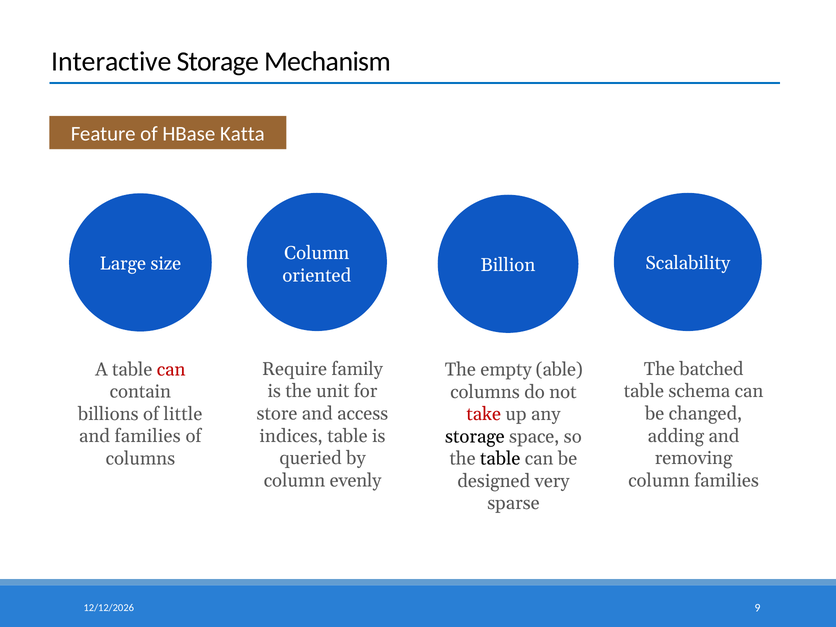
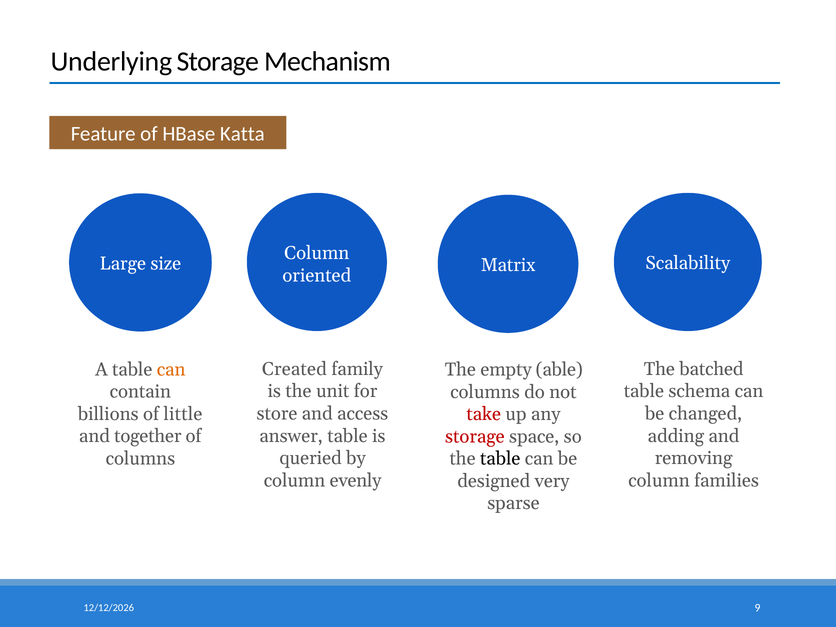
Interactive: Interactive -> Underlying (112, 62)
Billion: Billion -> Matrix (508, 265)
Require: Require -> Created (294, 369)
can colour: red -> orange (171, 370)
indices: indices -> answer (291, 436)
and families: families -> together (148, 436)
storage colour: black -> red (475, 437)
